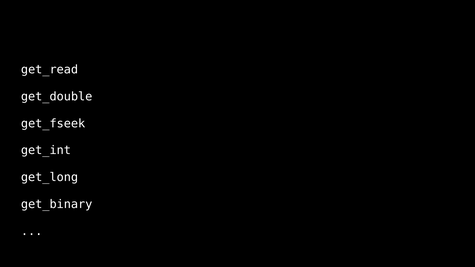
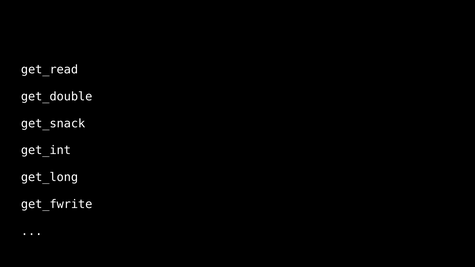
get_fseek: get_fseek -> get_snack (53, 124)
get_binary: get_binary -> get_fwrite (57, 204)
